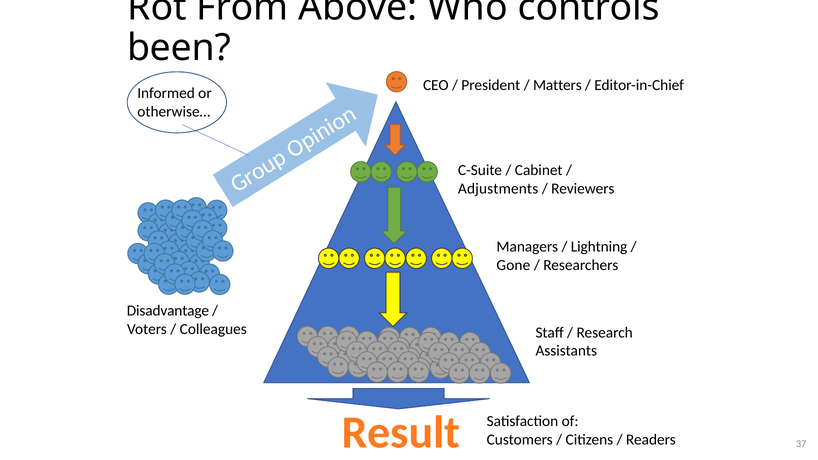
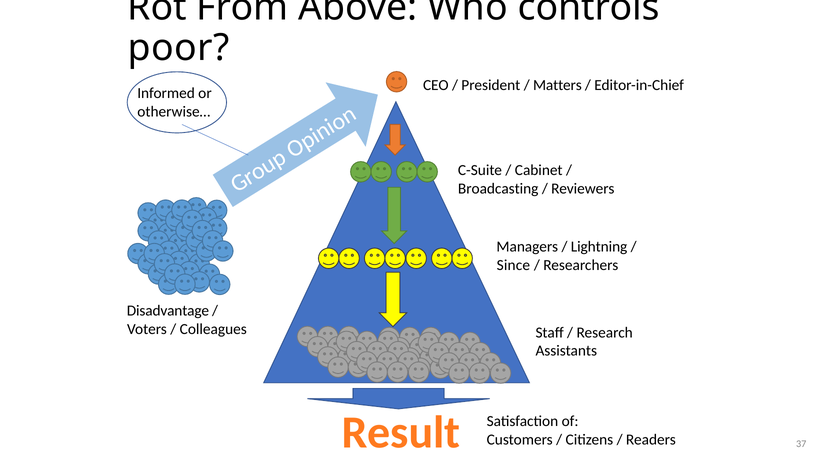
been: been -> poor (179, 48)
Adjustments: Adjustments -> Broadcasting (498, 189)
Gone: Gone -> Since (513, 265)
